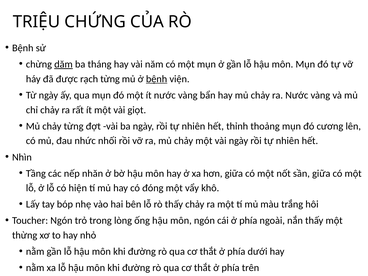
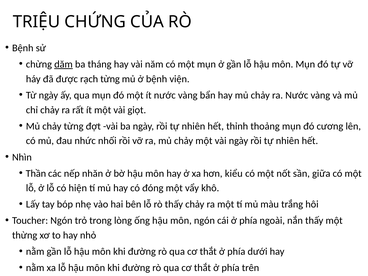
bệnh underline: present -> none (157, 79)
Tầng: Tầng -> Thần (36, 173)
hơn giữa: giữa -> kiểu (234, 173)
